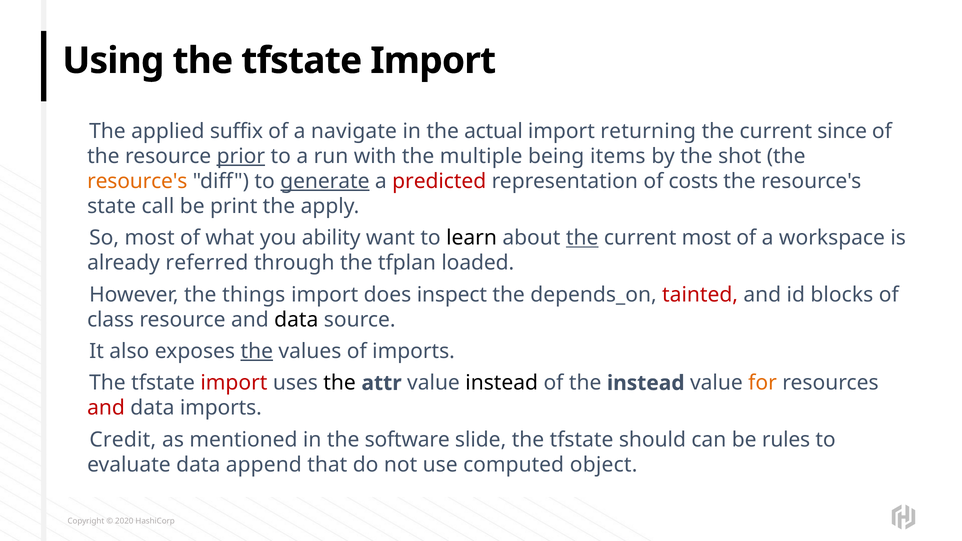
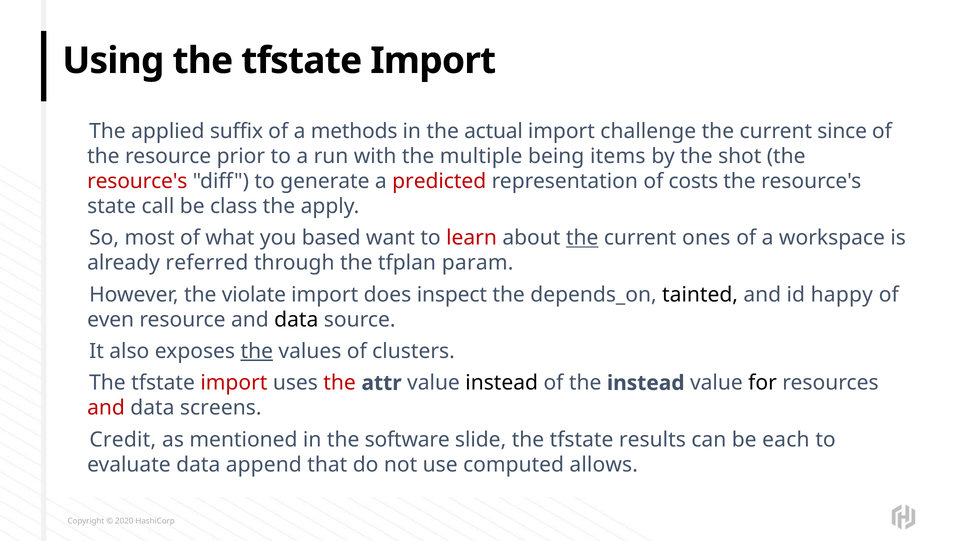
navigate: navigate -> methods (354, 131)
returning: returning -> challenge (648, 131)
prior underline: present -> none (241, 156)
resource's colour: orange -> red (137, 181)
generate underline: present -> none (325, 181)
print: print -> class (234, 206)
ability: ability -> based (331, 238)
learn colour: black -> red (472, 238)
current most: most -> ones (706, 238)
loaded: loaded -> param (478, 263)
things: things -> violate (254, 295)
tainted colour: red -> black (700, 295)
blocks: blocks -> happy (842, 295)
class: class -> even (111, 320)
of imports: imports -> clusters (414, 351)
the colour: black -> red (340, 383)
for colour: orange -> black (763, 383)
data imports: imports -> screens (221, 408)
should: should -> results (652, 440)
rules: rules -> each (786, 440)
object: object -> allows (604, 465)
